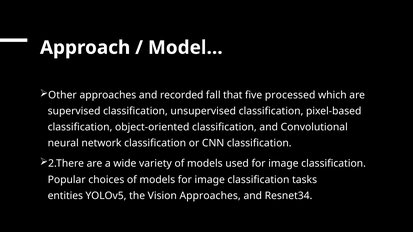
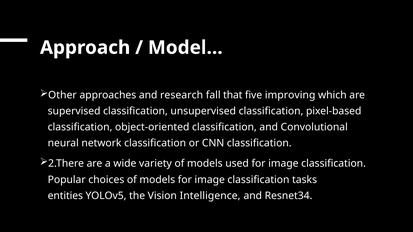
recorded: recorded -> research (182, 95)
processed: processed -> improving (290, 95)
Vision Approaches: Approaches -> Intelligence (210, 196)
